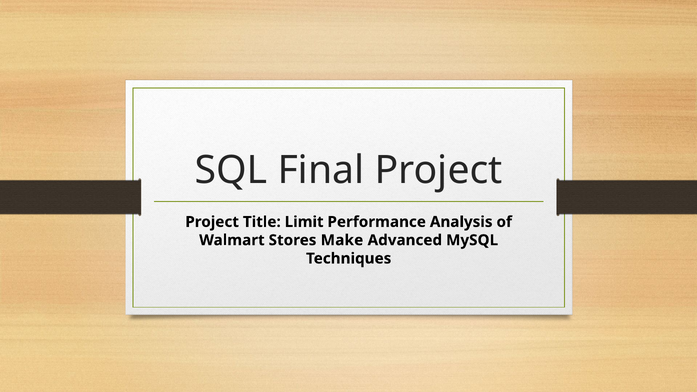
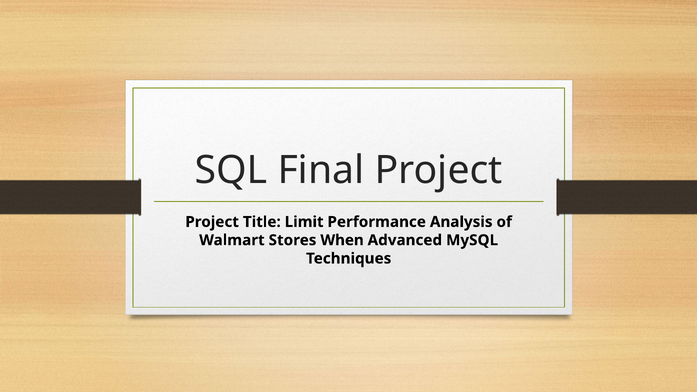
Make: Make -> When (342, 240)
